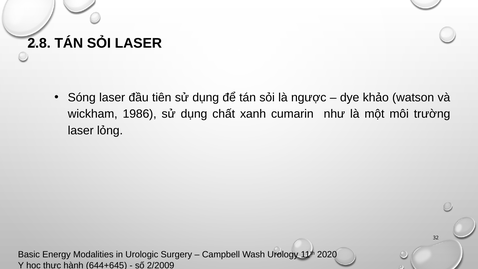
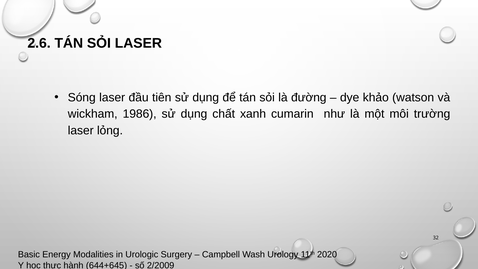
2.8: 2.8 -> 2.6 (39, 43)
ngược: ngược -> đường (309, 97)
